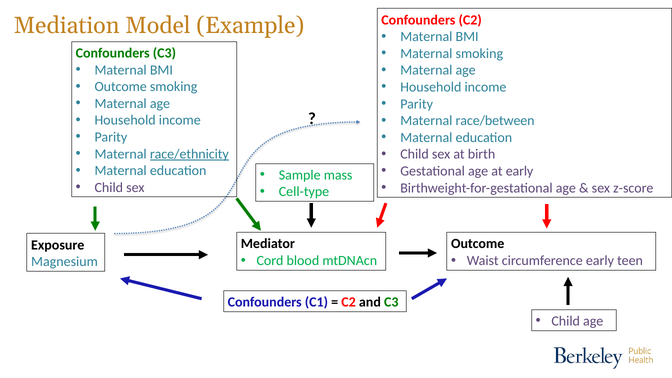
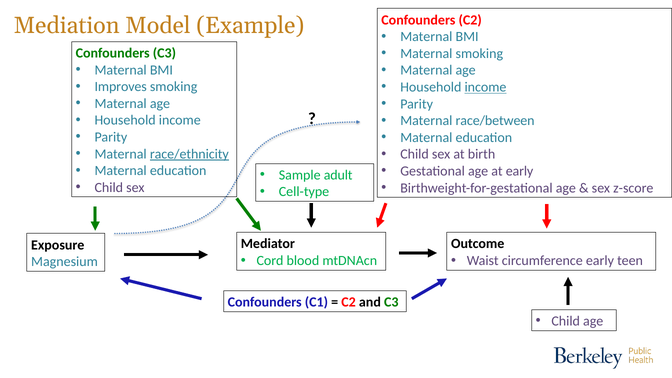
Outcome: Outcome -> Improves (121, 87)
income underline: none -> present (485, 87)
mass: mass -> adult (338, 175)
